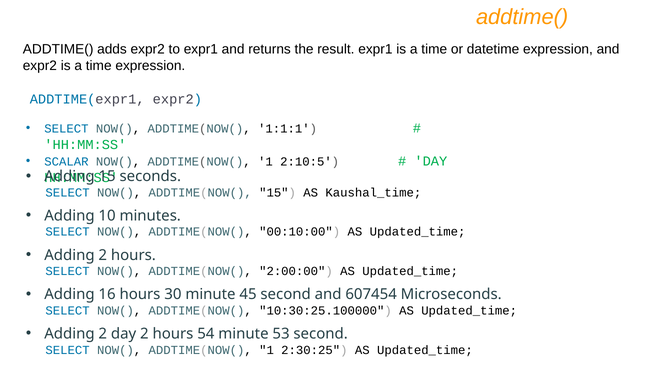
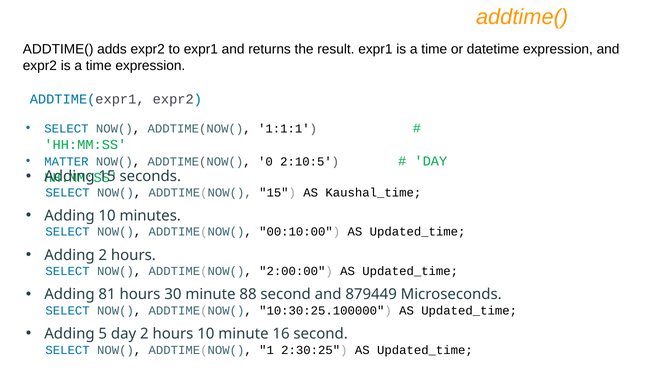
SCALAR: SCALAR -> MATTER (66, 162)
1: 1 -> 0 (265, 162)
16: 16 -> 81 (107, 294)
45: 45 -> 88 (248, 294)
607454: 607454 -> 879449 (371, 294)
2: 2 -> 5 (103, 333)
hours 54: 54 -> 10 (206, 333)
53: 53 -> 16 (281, 333)
